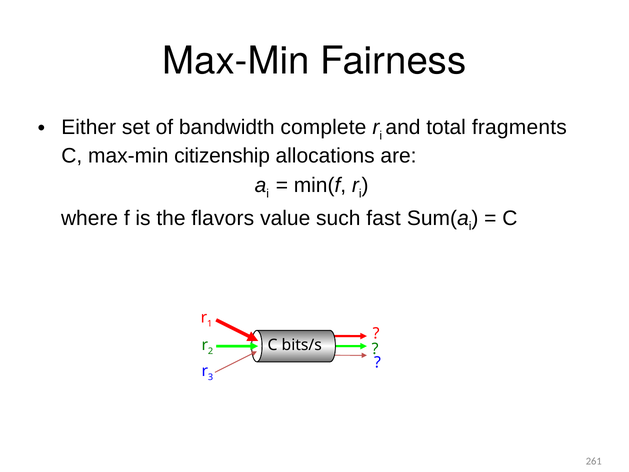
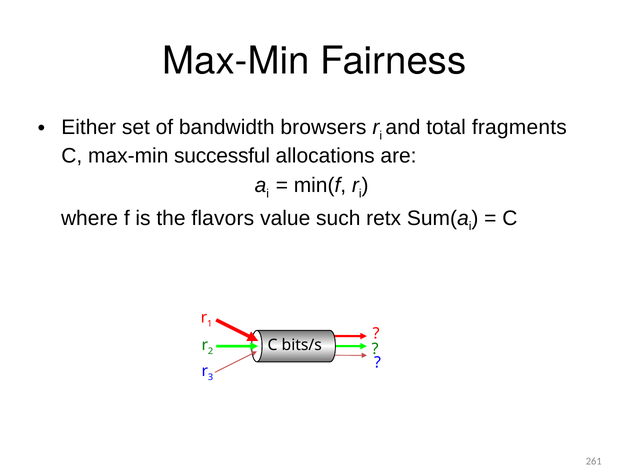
complete: complete -> browsers (323, 127)
citizenship: citizenship -> successful (222, 156)
fast: fast -> retx (384, 218)
